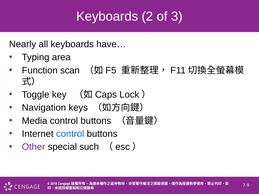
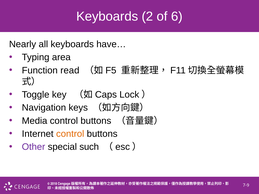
3: 3 -> 6 (177, 16)
scan: scan -> read (70, 70)
control colour: blue -> orange (70, 134)
